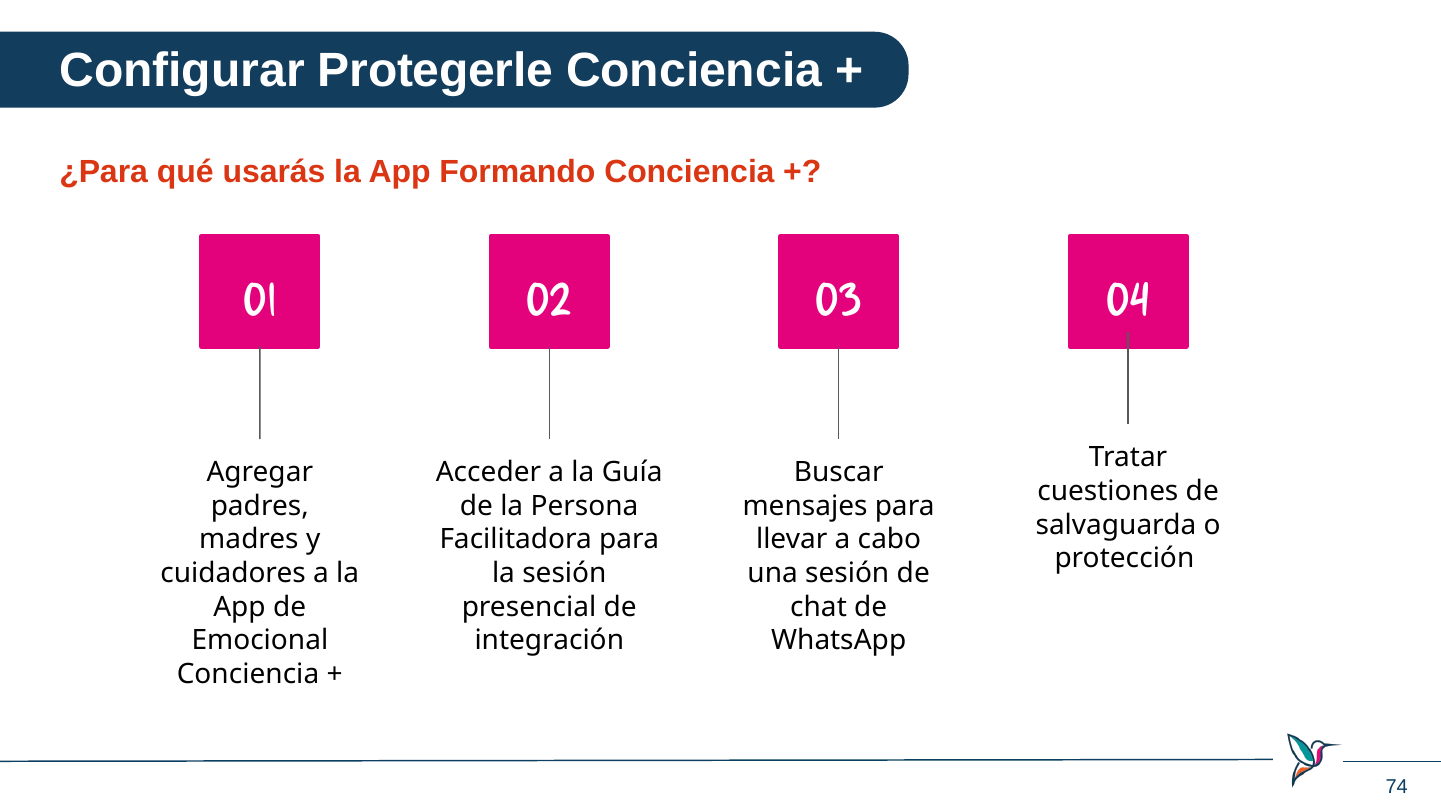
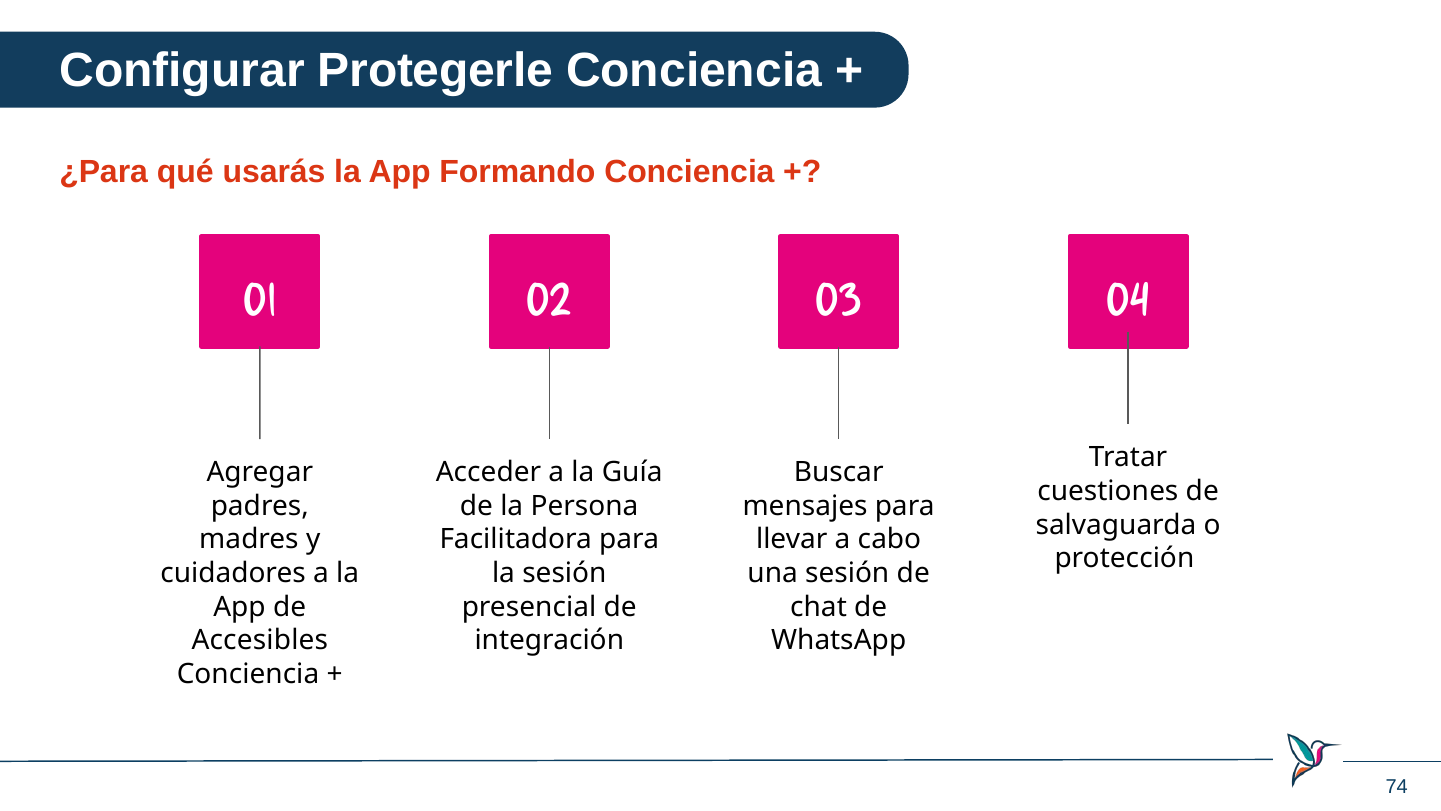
Emocional: Emocional -> Accesibles (260, 640)
